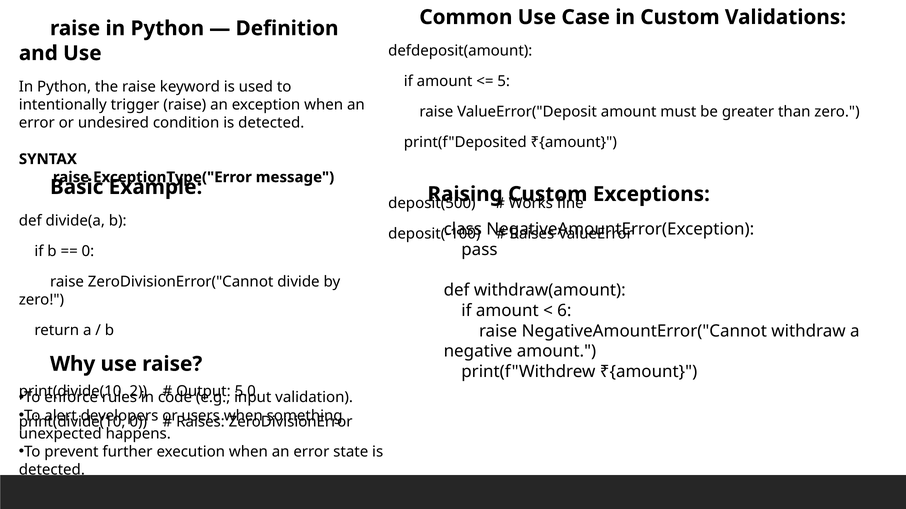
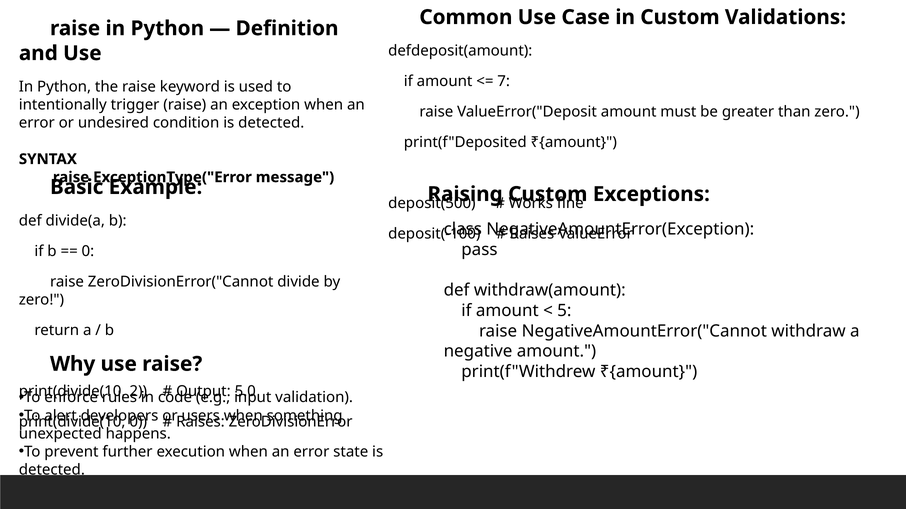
5: 5 -> 7 (504, 81)
6: 6 -> 5 (564, 311)
